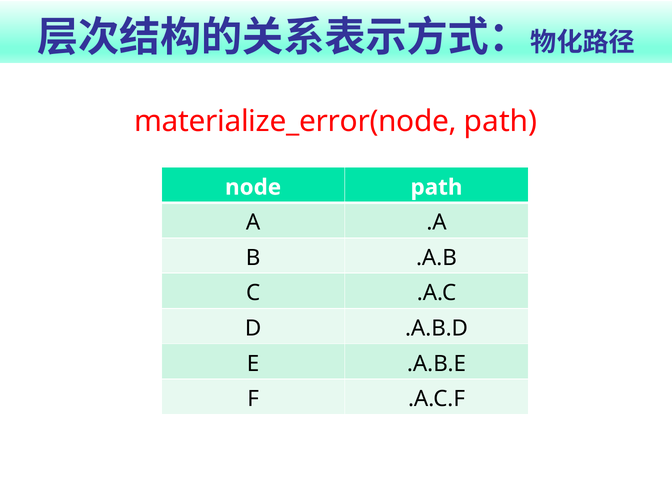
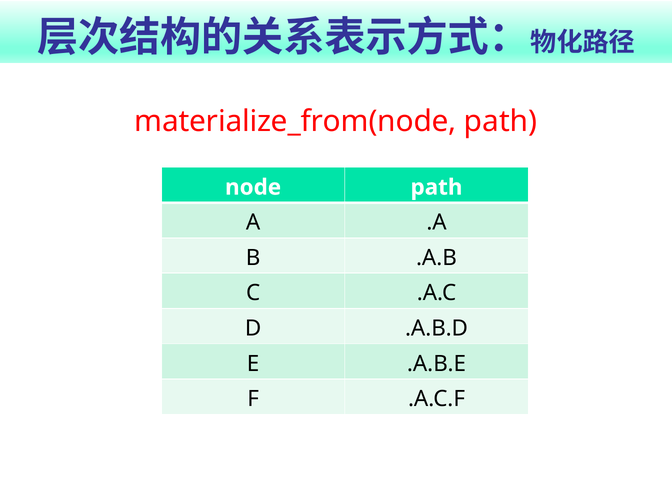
materialize_error(node: materialize_error(node -> materialize_from(node (295, 121)
